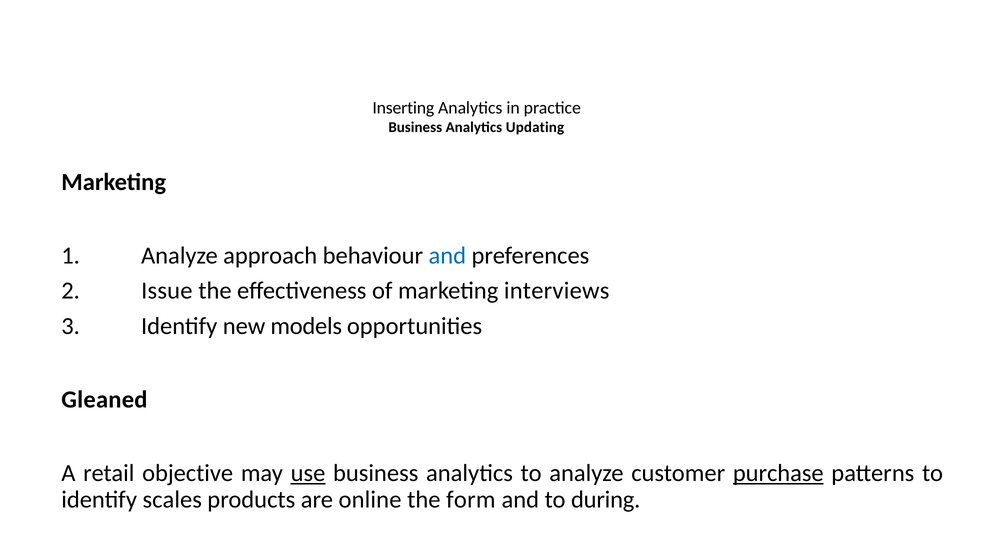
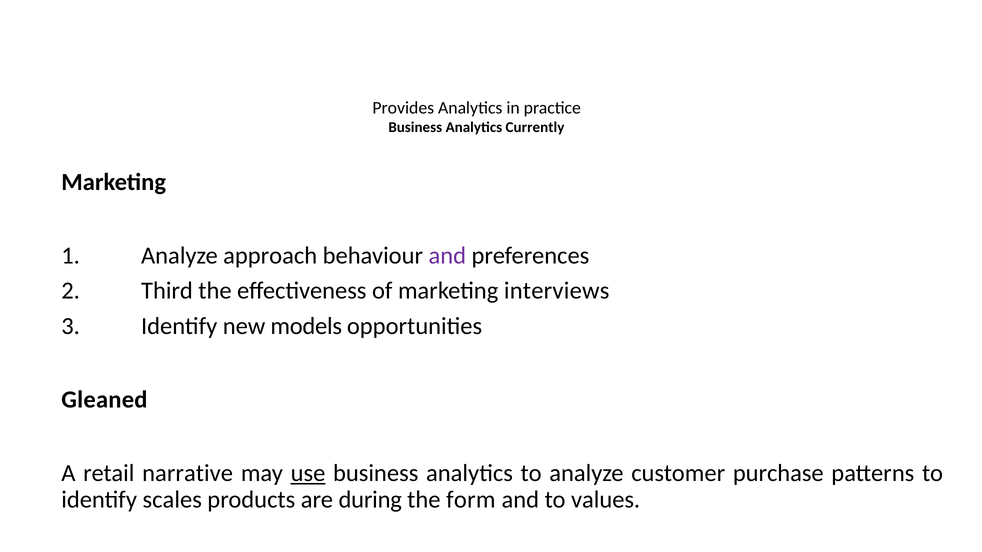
Inserting: Inserting -> Provides (403, 108)
Updating: Updating -> Currently (535, 127)
and colour: blue -> purple (447, 256)
Issue: Issue -> Third (167, 291)
objective: objective -> narrative (188, 474)
purchase underline: present -> none (778, 474)
online: online -> during (370, 500)
during: during -> values (606, 500)
